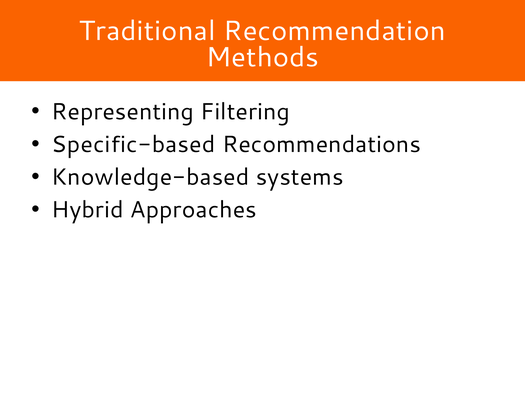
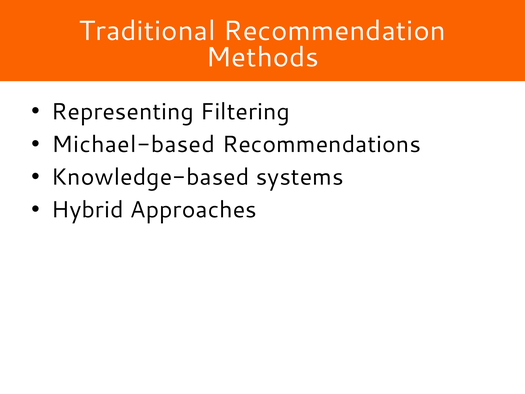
Specific-based: Specific-based -> Michael-based (133, 144)
